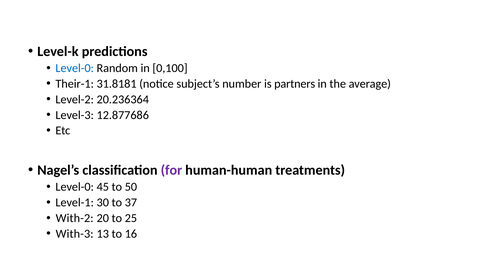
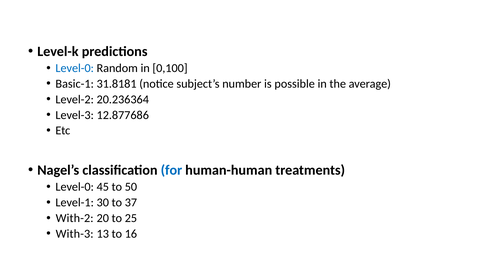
Their-1: Their-1 -> Basic-1 (75, 84)
partners: partners -> possible (295, 84)
for colour: purple -> blue (171, 170)
